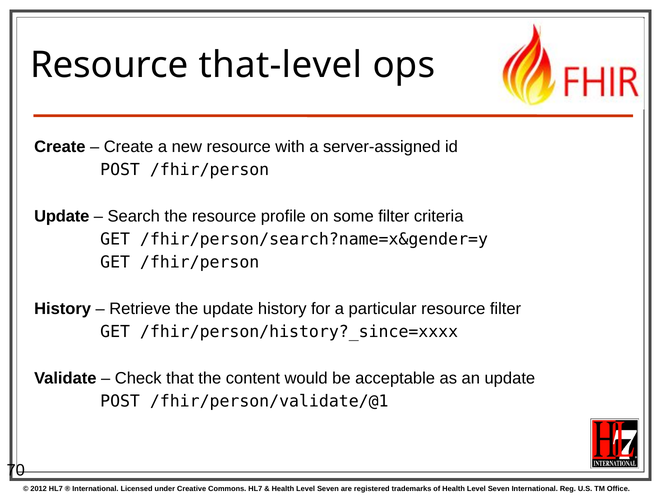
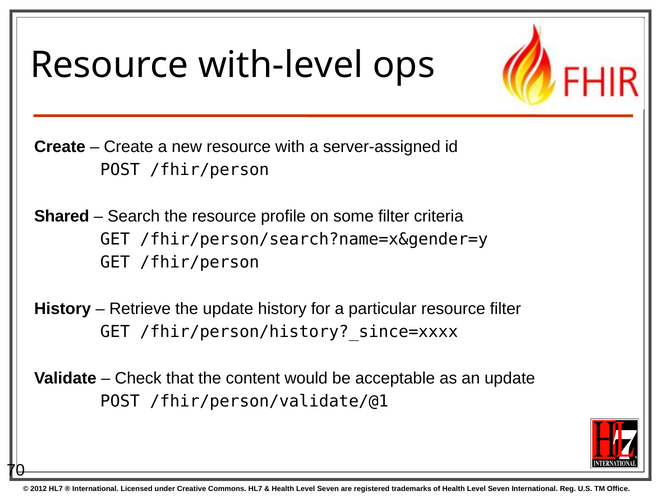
that-level: that-level -> with-level (281, 65)
Update: Update -> Shared (62, 216)
